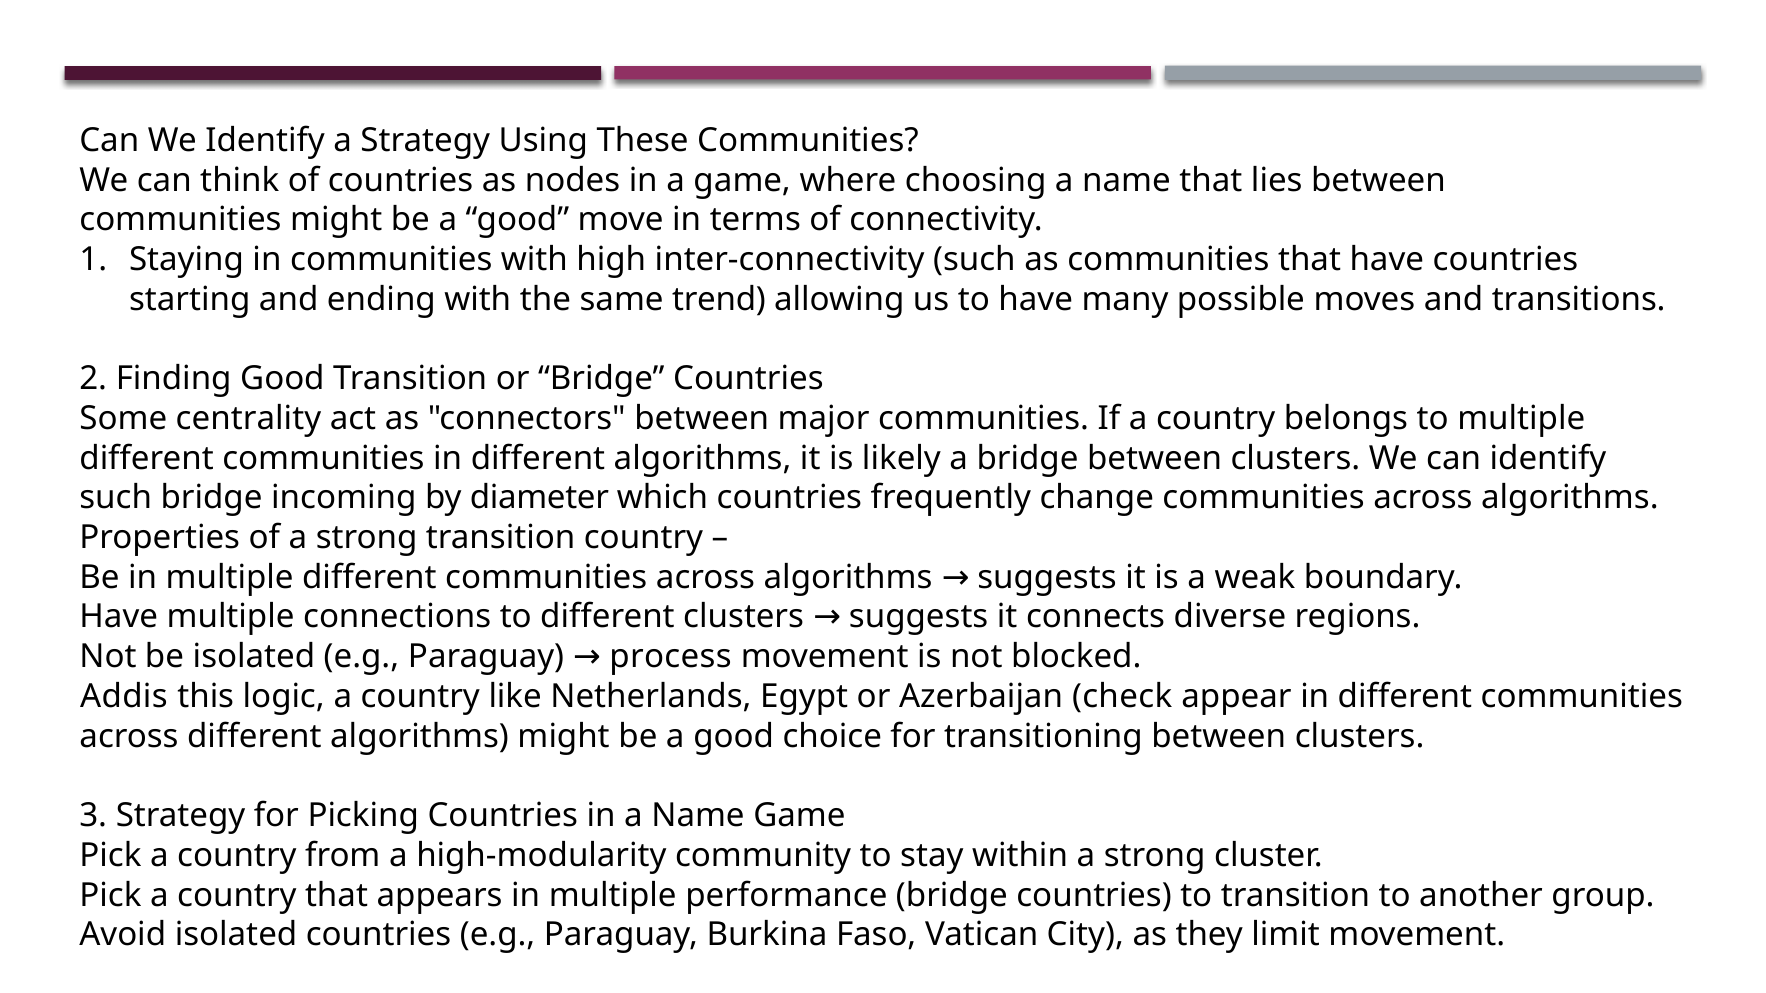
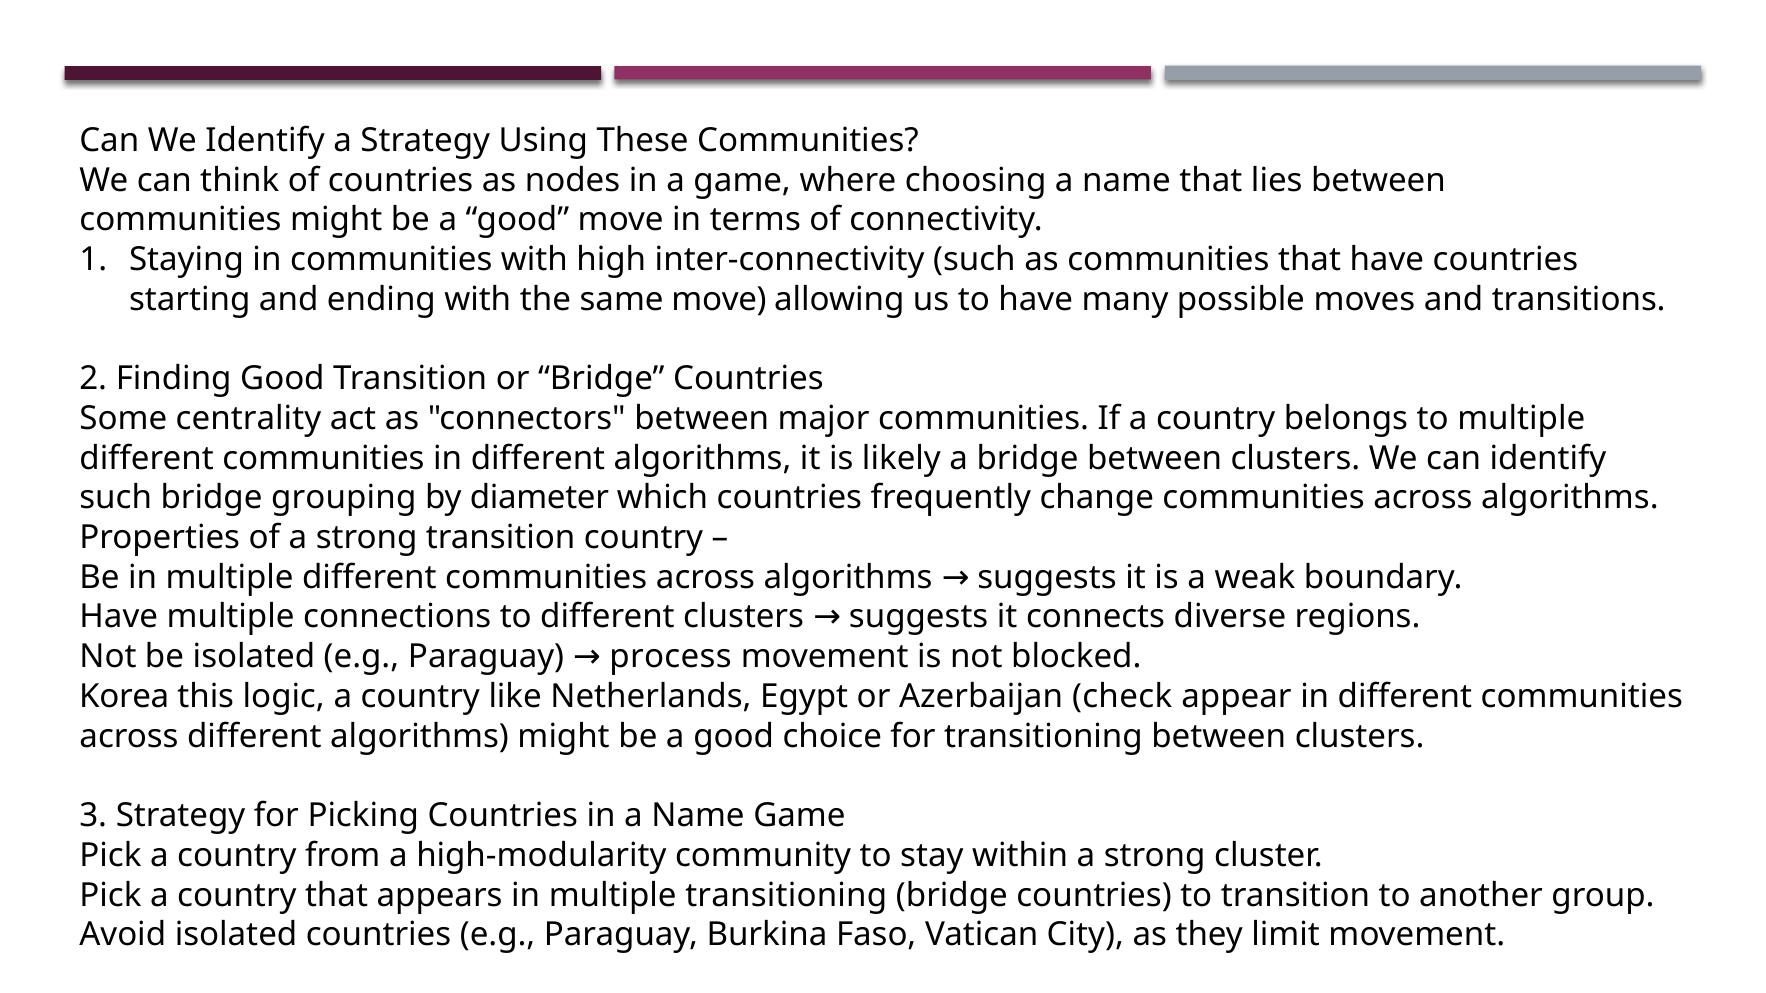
same trend: trend -> move (719, 299)
incoming: incoming -> grouping (344, 498)
Addis: Addis -> Korea (124, 697)
multiple performance: performance -> transitioning (786, 895)
